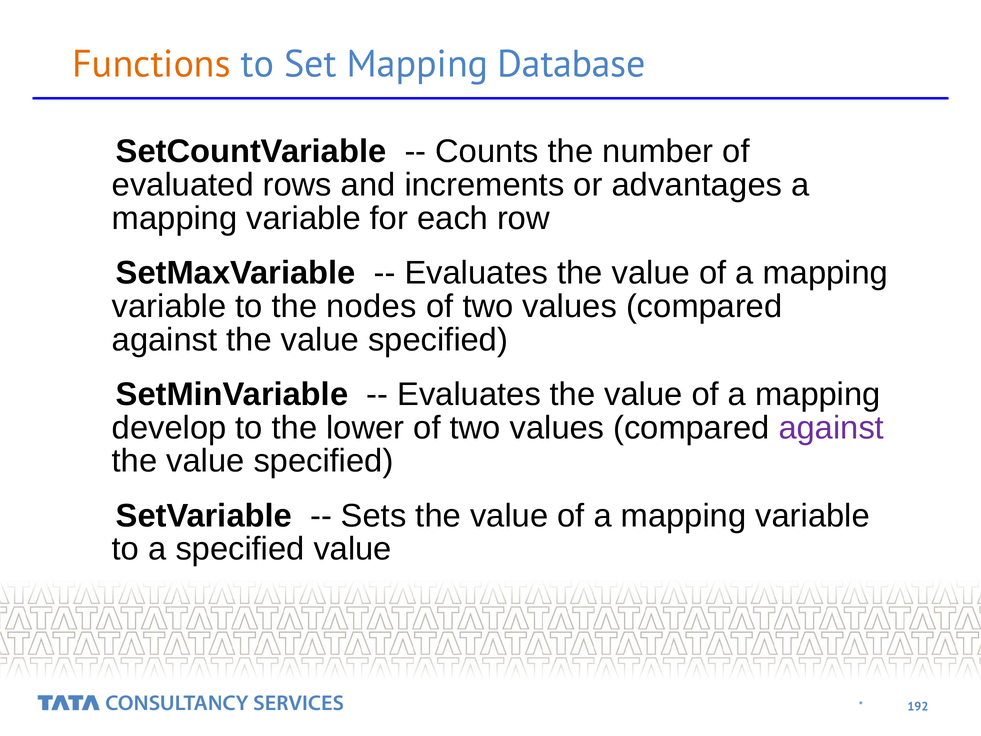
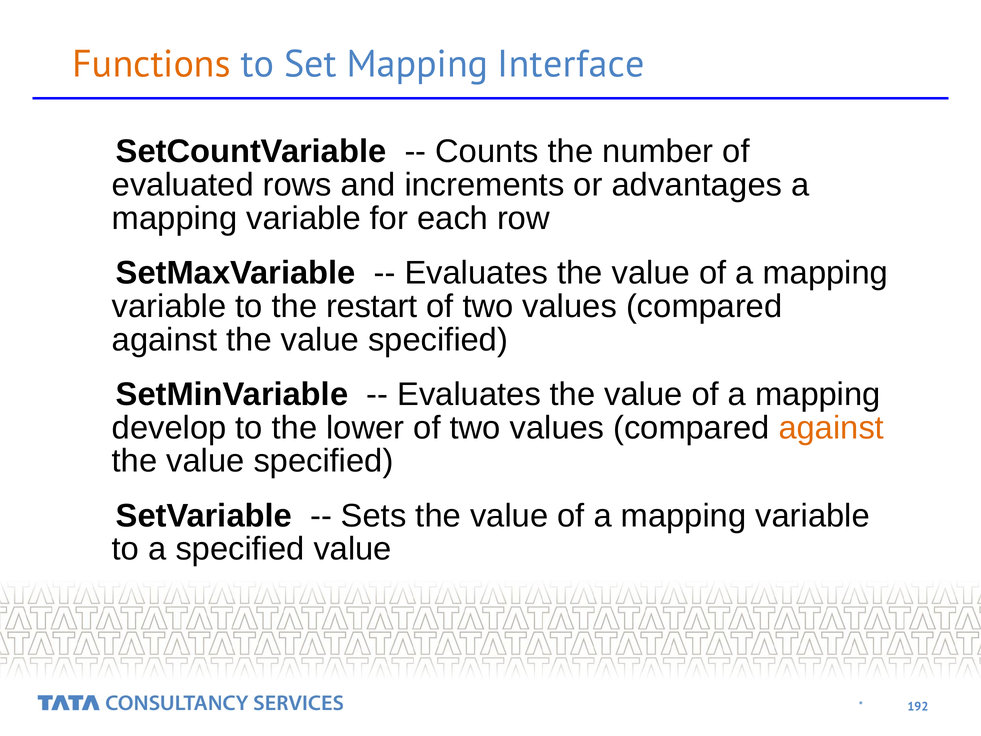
Database: Database -> Interface (571, 64)
nodes: nodes -> restart (372, 306)
against colour: purple -> orange (831, 428)
